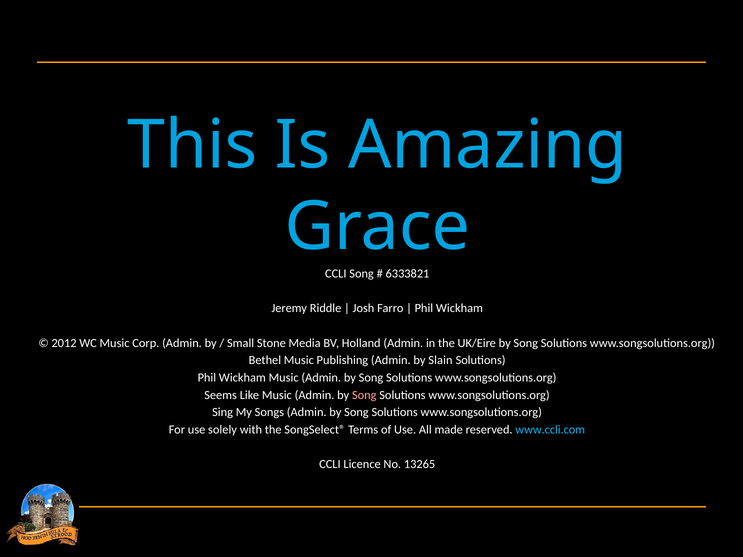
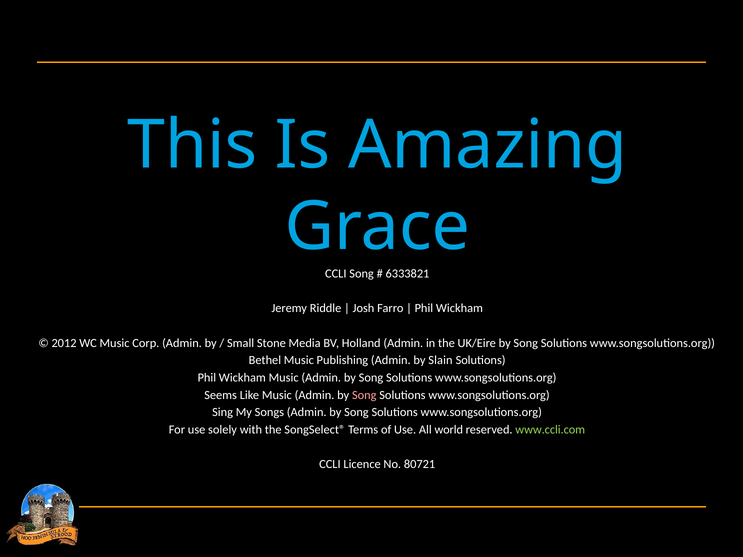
made: made -> world (449, 430)
www.ccli.com colour: light blue -> light green (550, 430)
13265: 13265 -> 80721 (420, 465)
